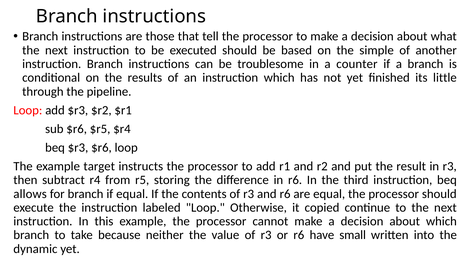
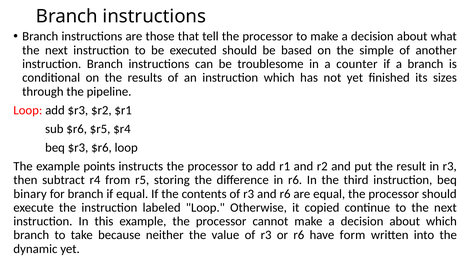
little: little -> sizes (445, 78)
target: target -> points (99, 166)
allows: allows -> binary (30, 194)
small: small -> form (353, 235)
